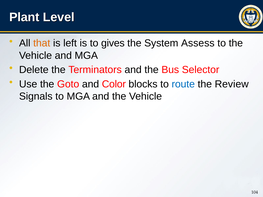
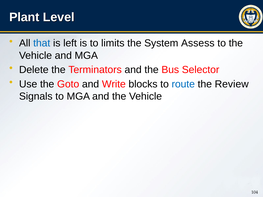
that colour: orange -> blue (42, 43)
gives: gives -> limits (113, 43)
Color: Color -> Write (114, 84)
